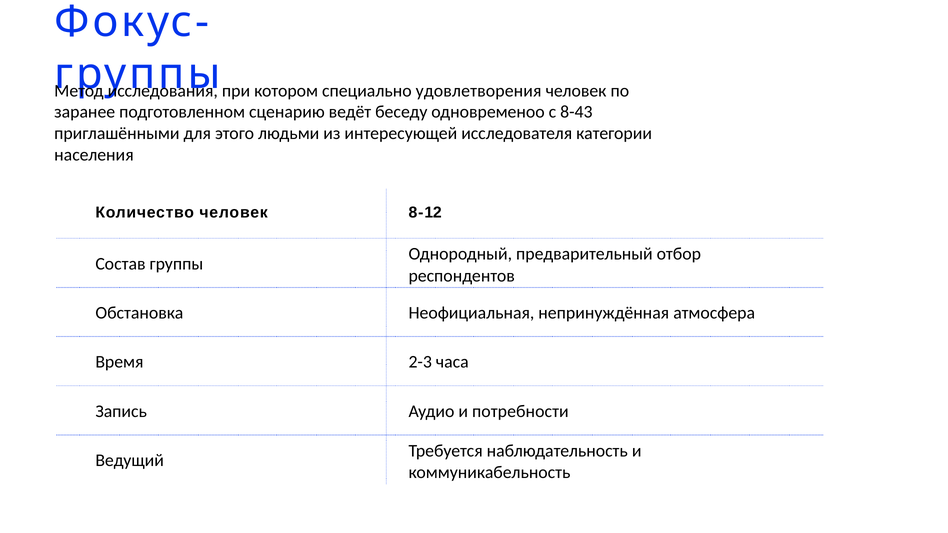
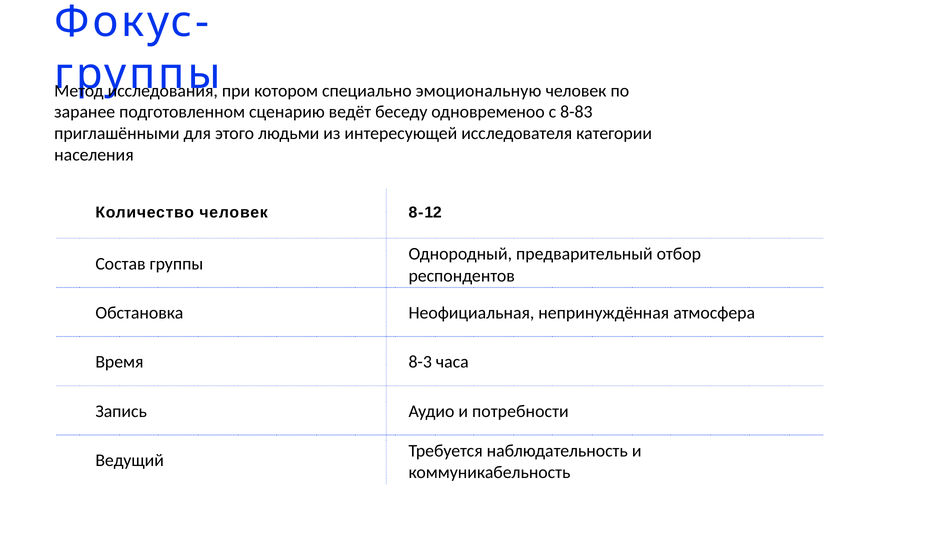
удовлетворения: удовлетворения -> эмоциональную (479, 91)
8-43: 8-43 -> 8-83 (576, 112)
2-3: 2-3 -> 8-3 (420, 362)
